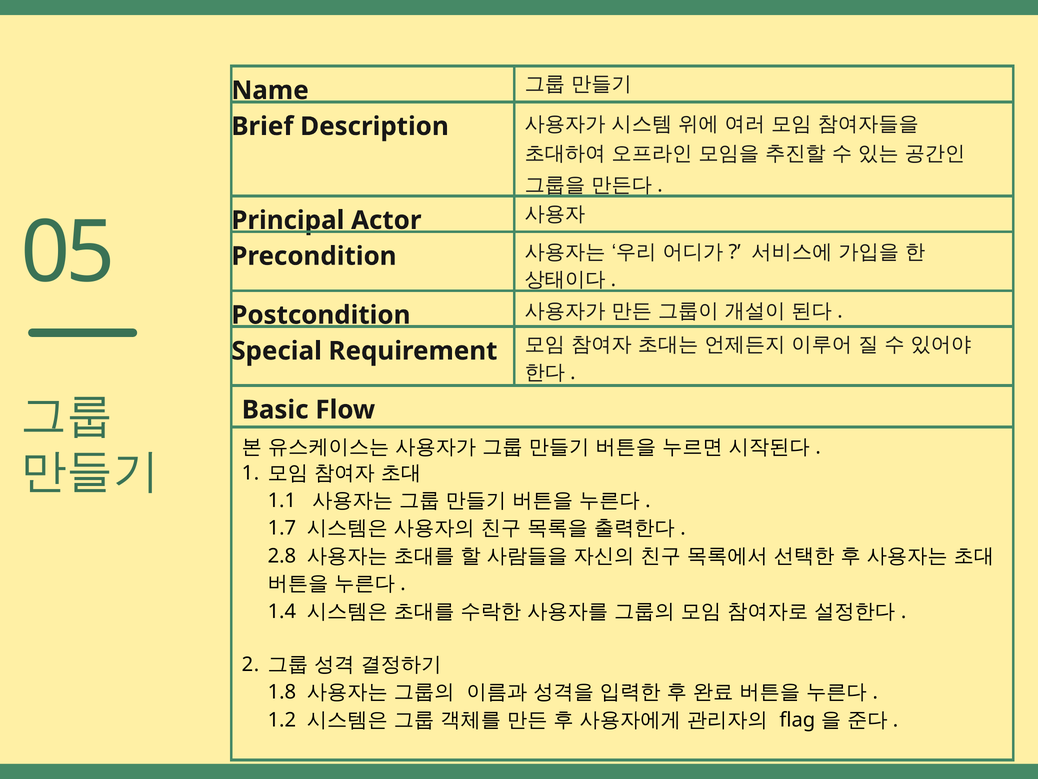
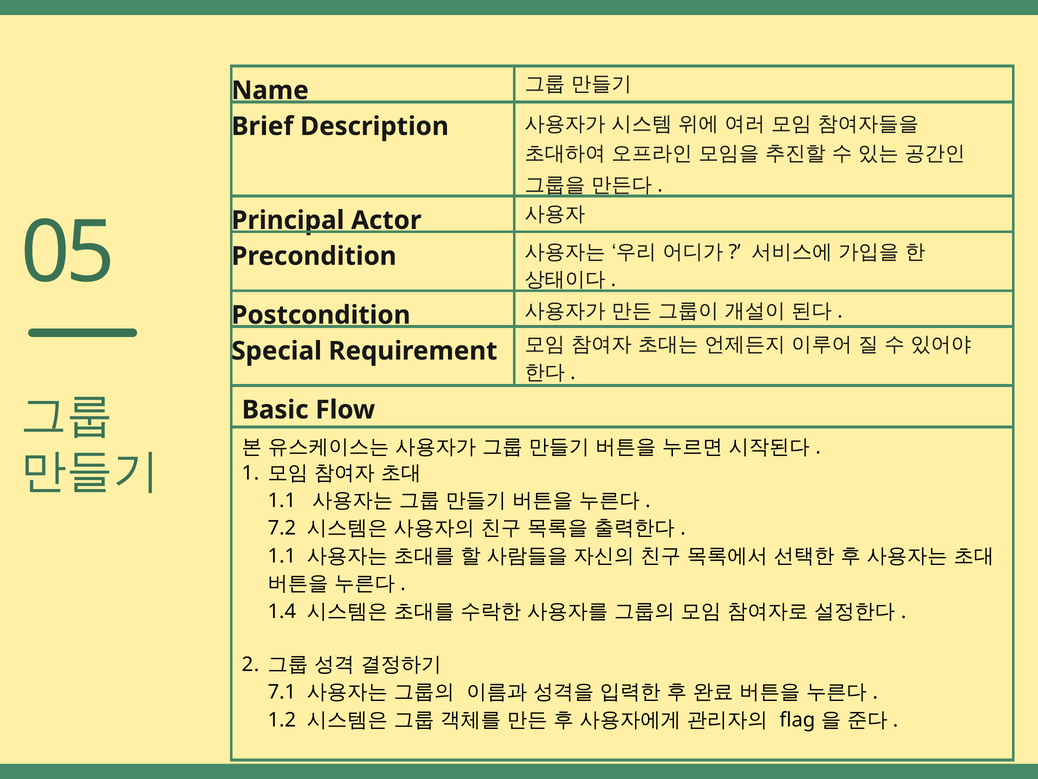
1.7: 1.7 -> 7.2 (282, 528)
2.8: 2.8 -> 1.1 (282, 556)
1.8: 1.8 -> 7.1 (282, 692)
